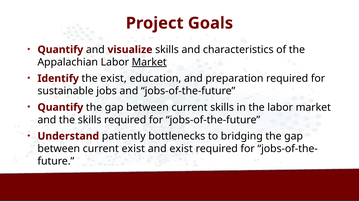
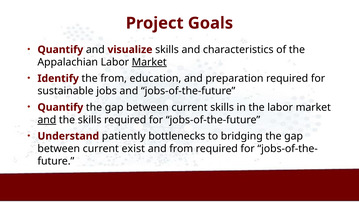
the exist: exist -> from (114, 78)
and underline: none -> present (47, 120)
and exist: exist -> from (181, 149)
